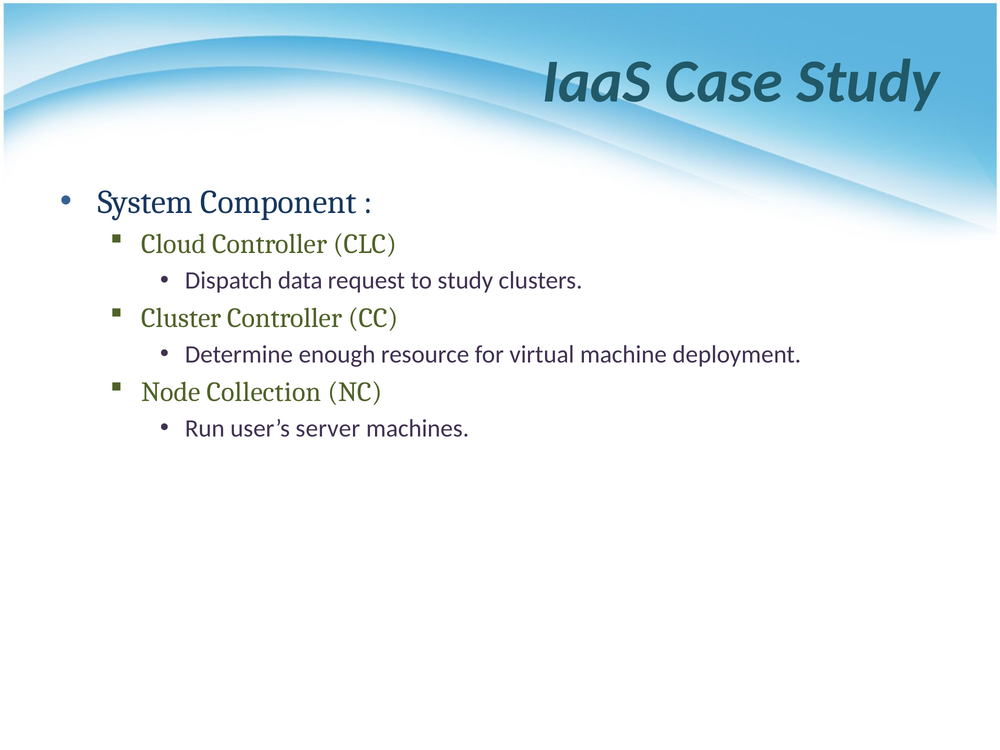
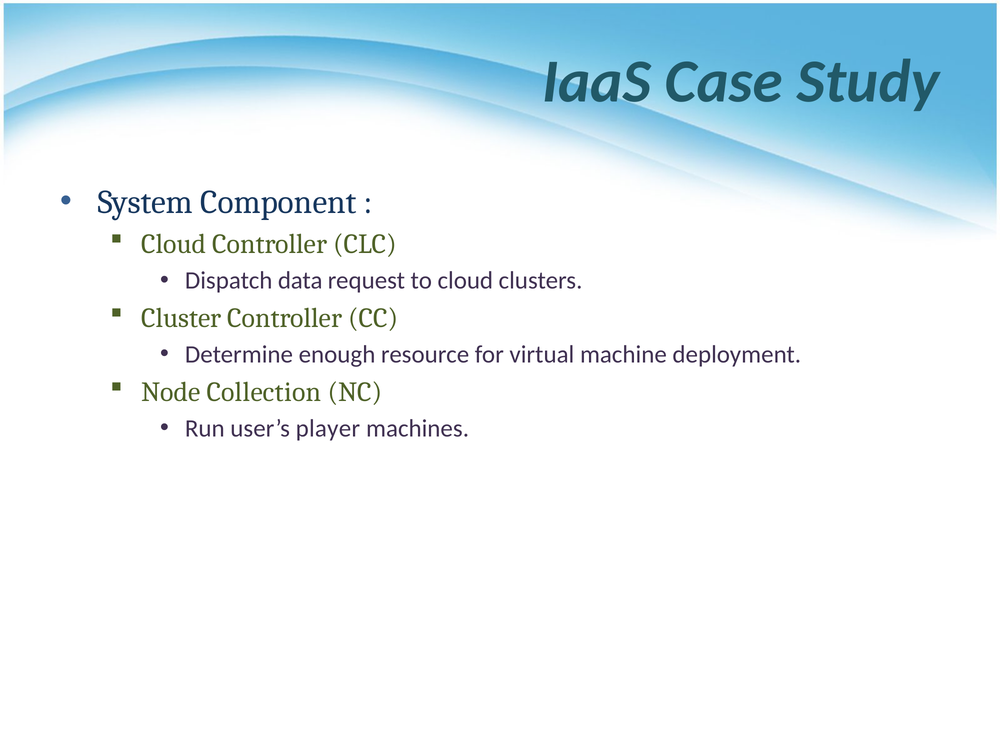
to study: study -> cloud (465, 281)
server: server -> player (328, 428)
